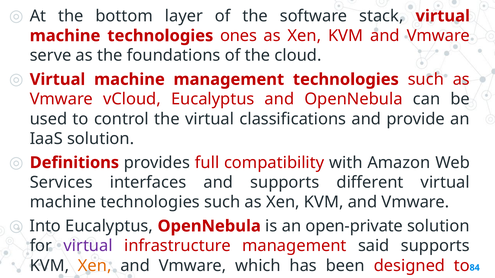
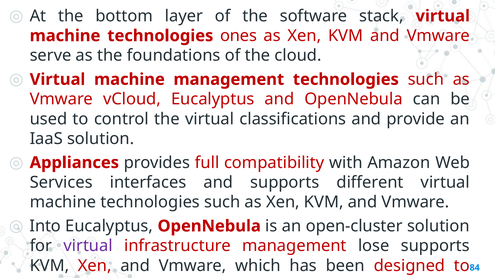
Definitions: Definitions -> Appliances (74, 163)
open-private: open-private -> open-cluster (354, 226)
said: said -> lose (374, 246)
Xen colour: orange -> red (95, 266)
